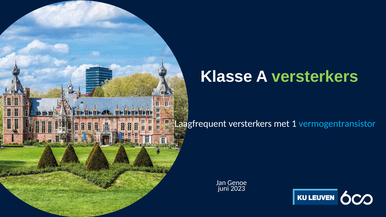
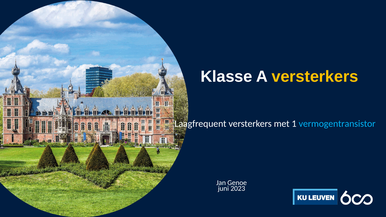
versterkers colour: light green -> yellow (315, 77)
